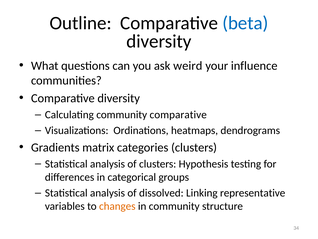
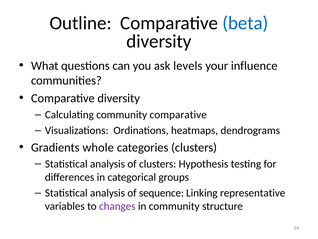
weird: weird -> levels (188, 66)
matrix: matrix -> whole (98, 147)
dissolved: dissolved -> sequence (161, 193)
changes colour: orange -> purple (117, 206)
